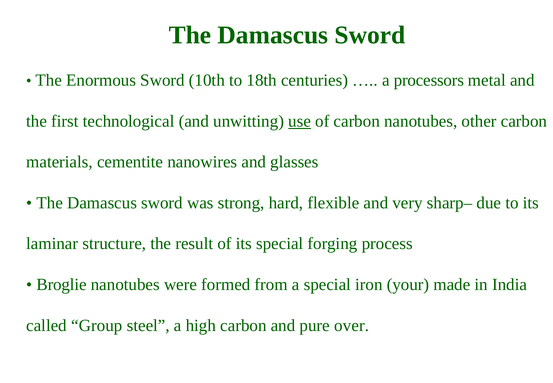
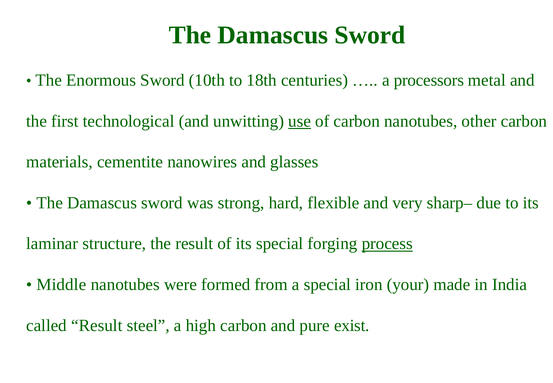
process underline: none -> present (387, 244)
Broglie: Broglie -> Middle (61, 284)
called Group: Group -> Result (97, 325)
over: over -> exist (352, 325)
